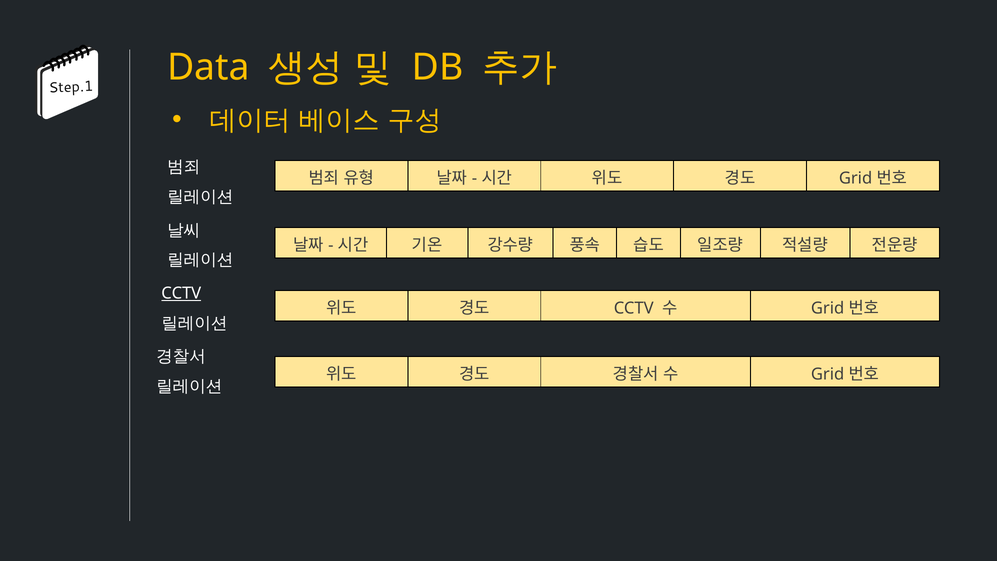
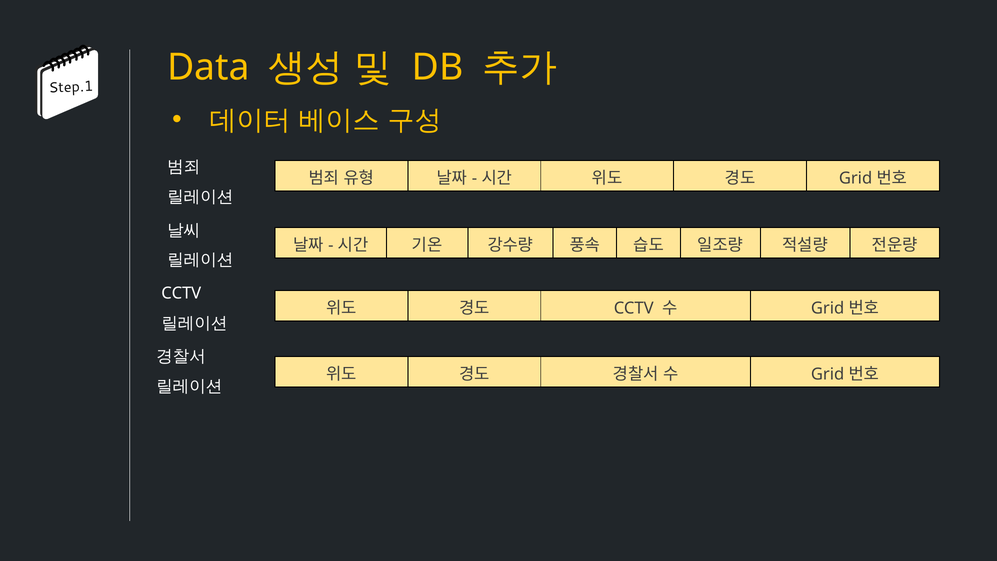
CCTV underline: present -> none (181, 293)
